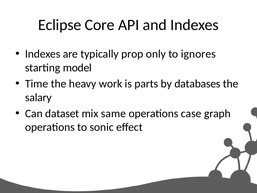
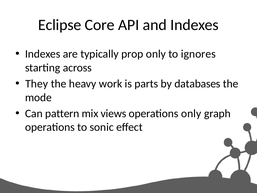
model: model -> across (77, 68)
Time: Time -> They (37, 84)
salary: salary -> mode (38, 97)
dataset: dataset -> pattern (62, 113)
same: same -> views (114, 113)
operations case: case -> only (191, 113)
